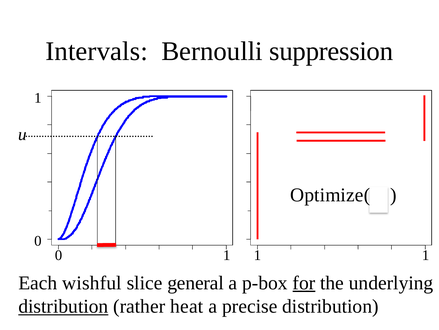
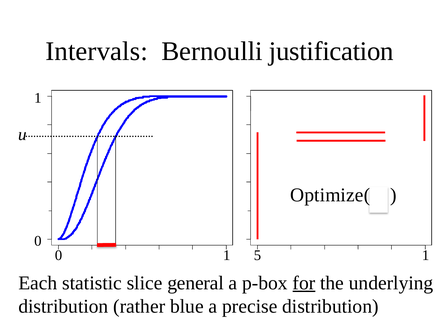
suppression: suppression -> justification (331, 51)
0 1 1: 1 -> 5 (257, 255)
wishful: wishful -> statistic (92, 282)
distribution underline: present -> none (63, 306)
heat: heat -> blue (187, 306)
